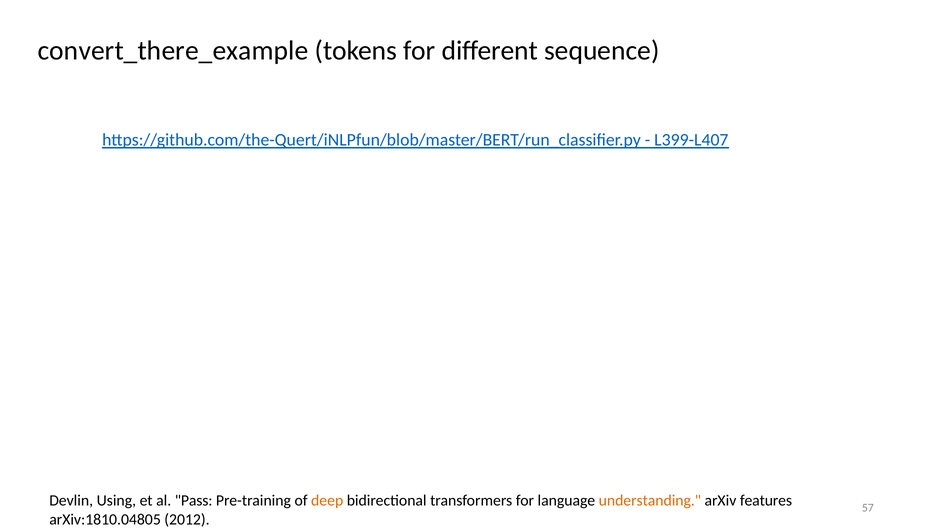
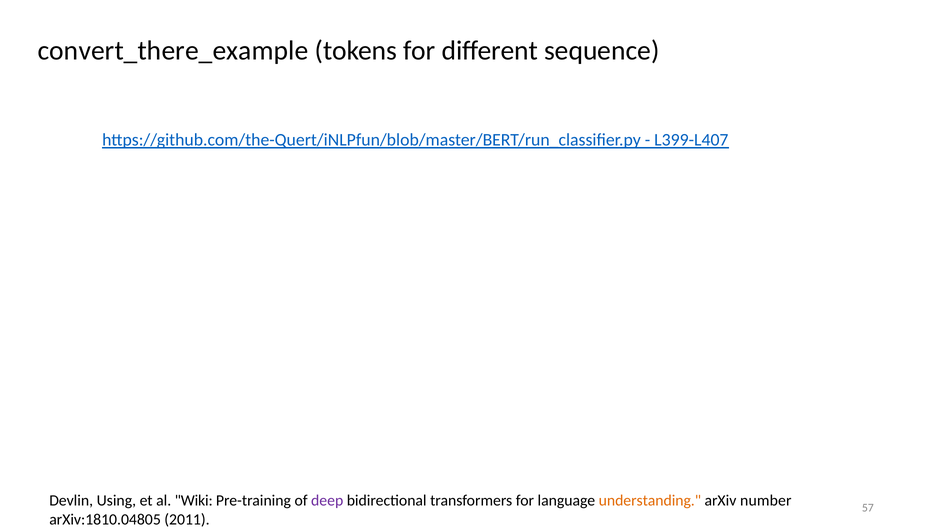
Pass: Pass -> Wiki (194, 501)
deep colour: orange -> purple (327, 501)
features: features -> number (766, 501)
2012: 2012 -> 2011 (187, 520)
